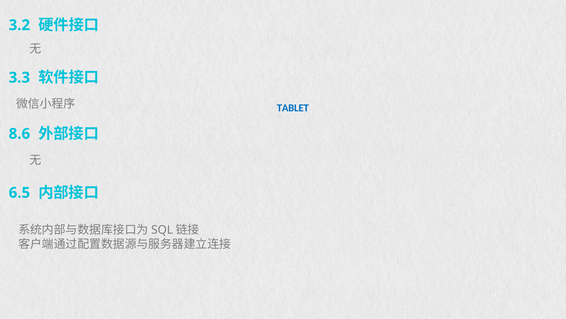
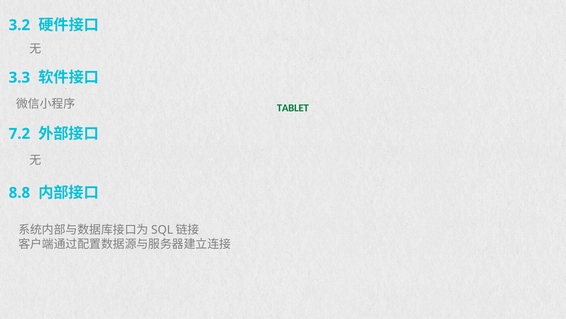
TABLET colour: blue -> green (293, 108)
8.6: 8.6 -> 7.2 (19, 134)
6.5: 6.5 -> 8.8 (19, 192)
